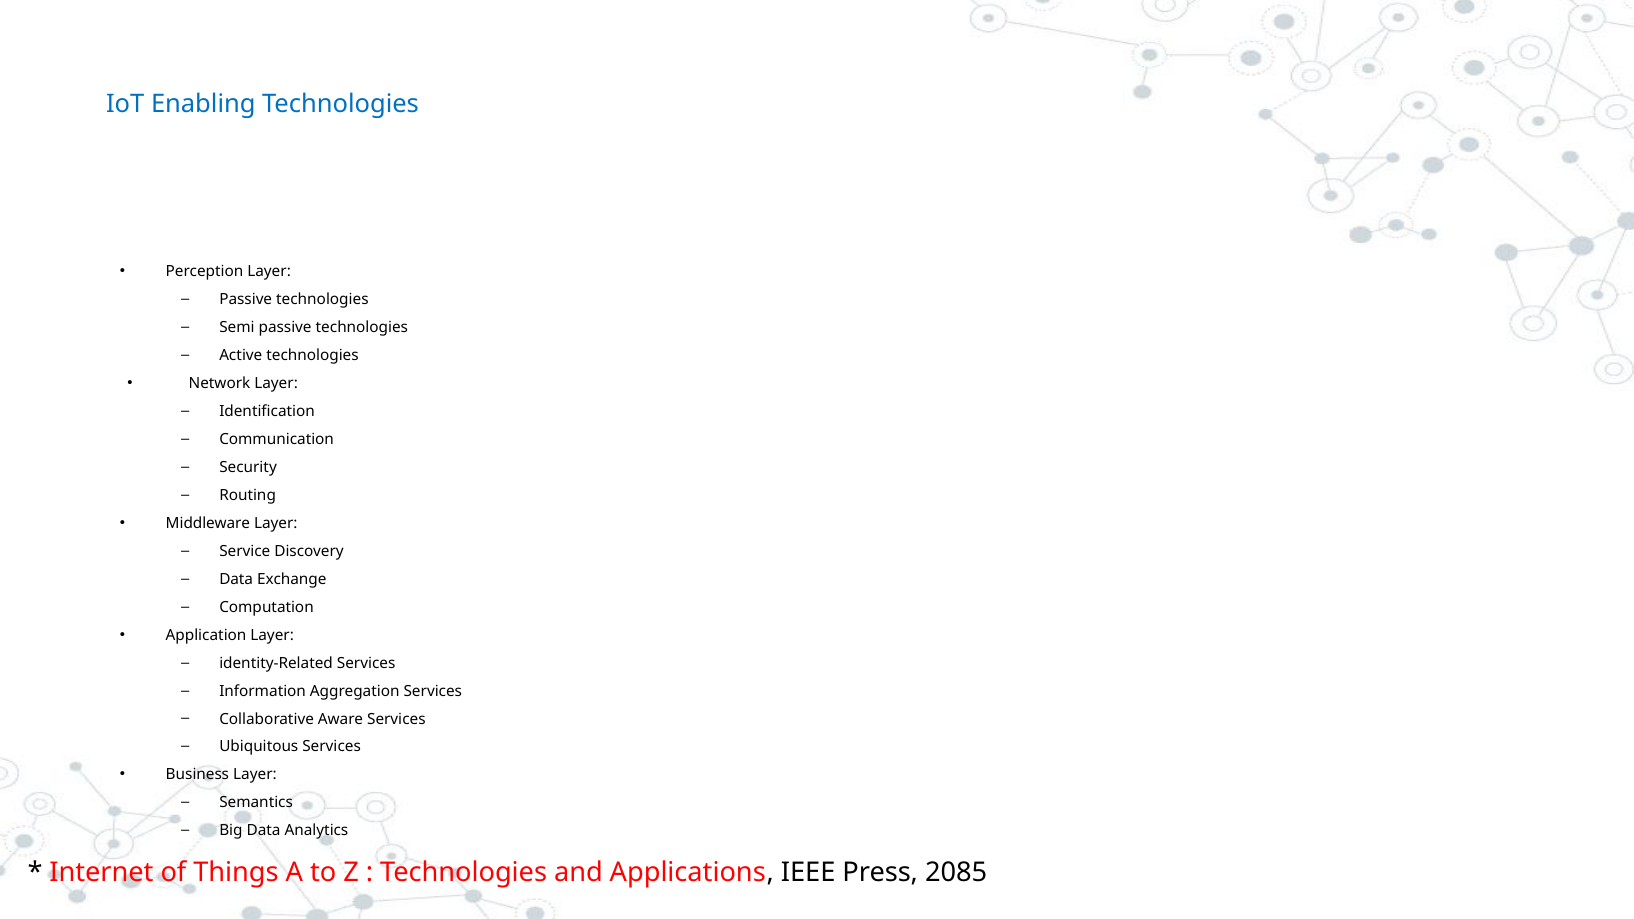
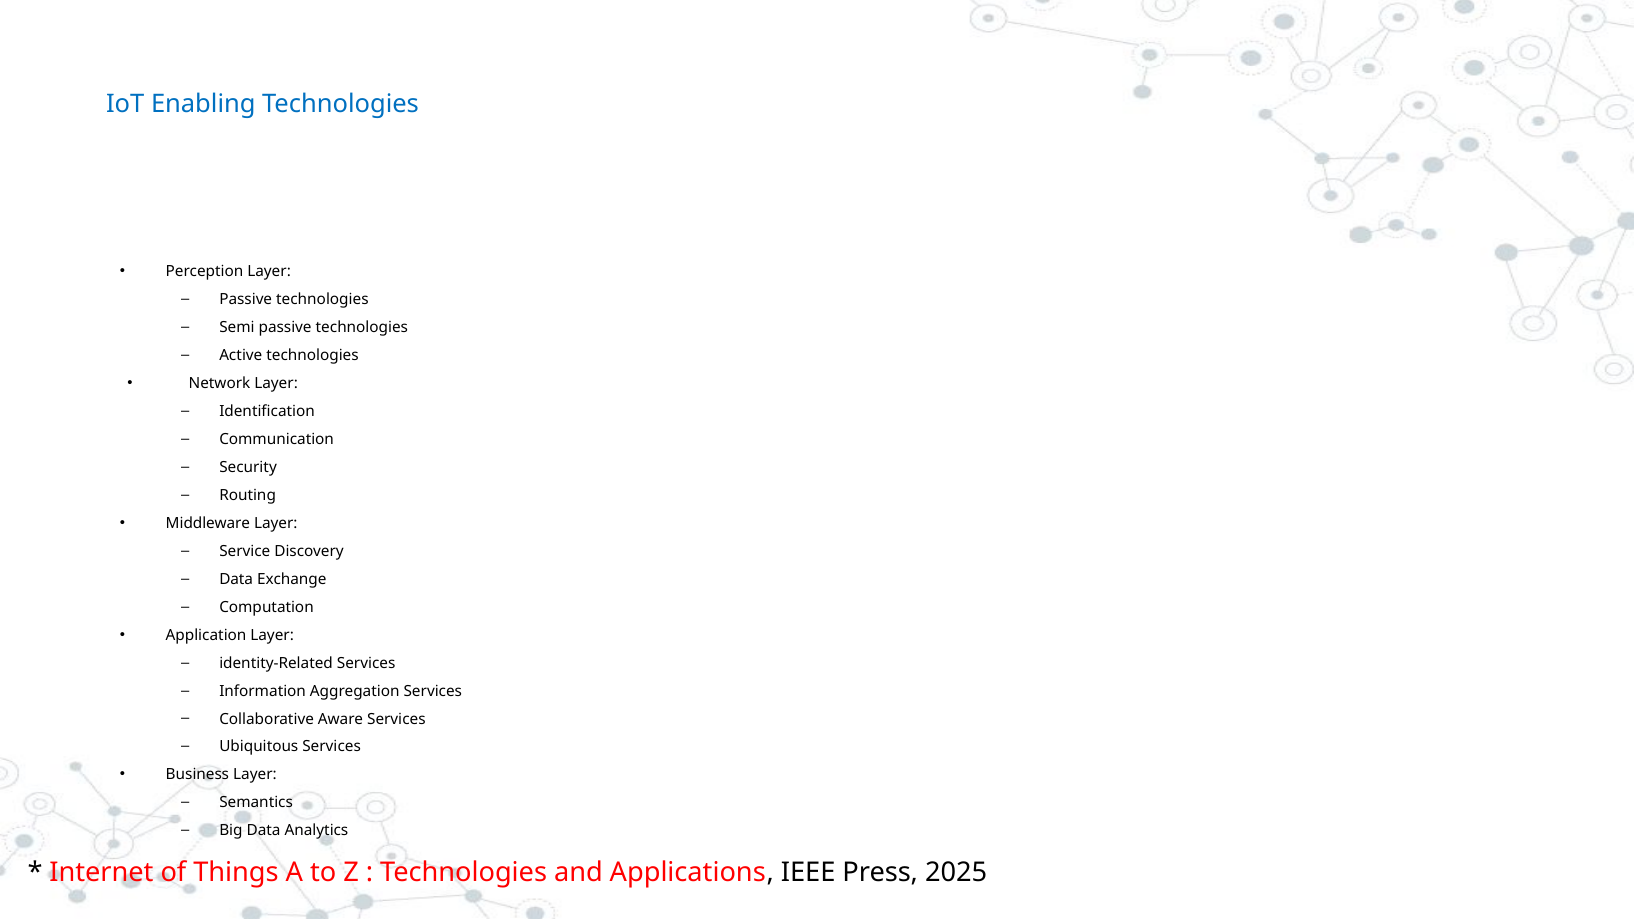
2085: 2085 -> 2025 (956, 873)
